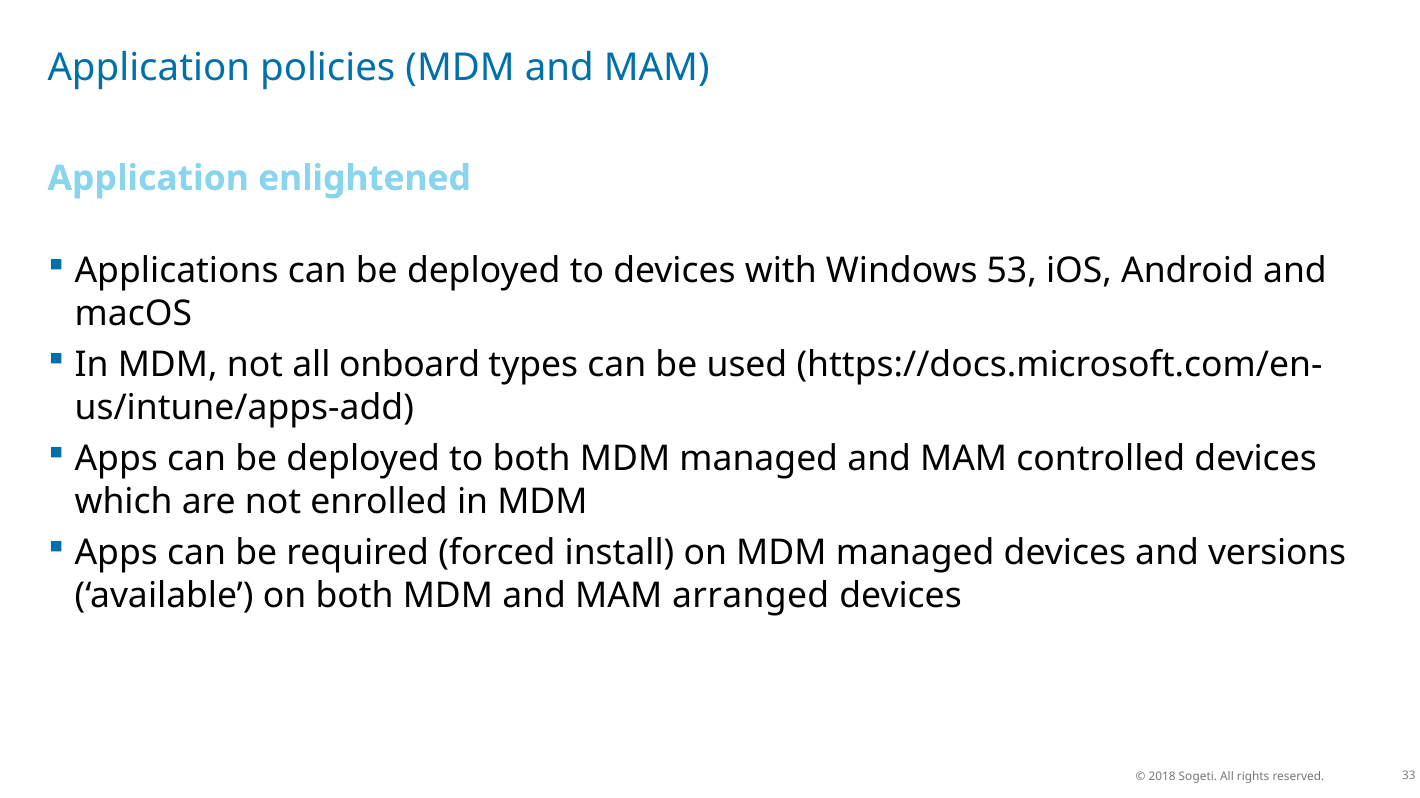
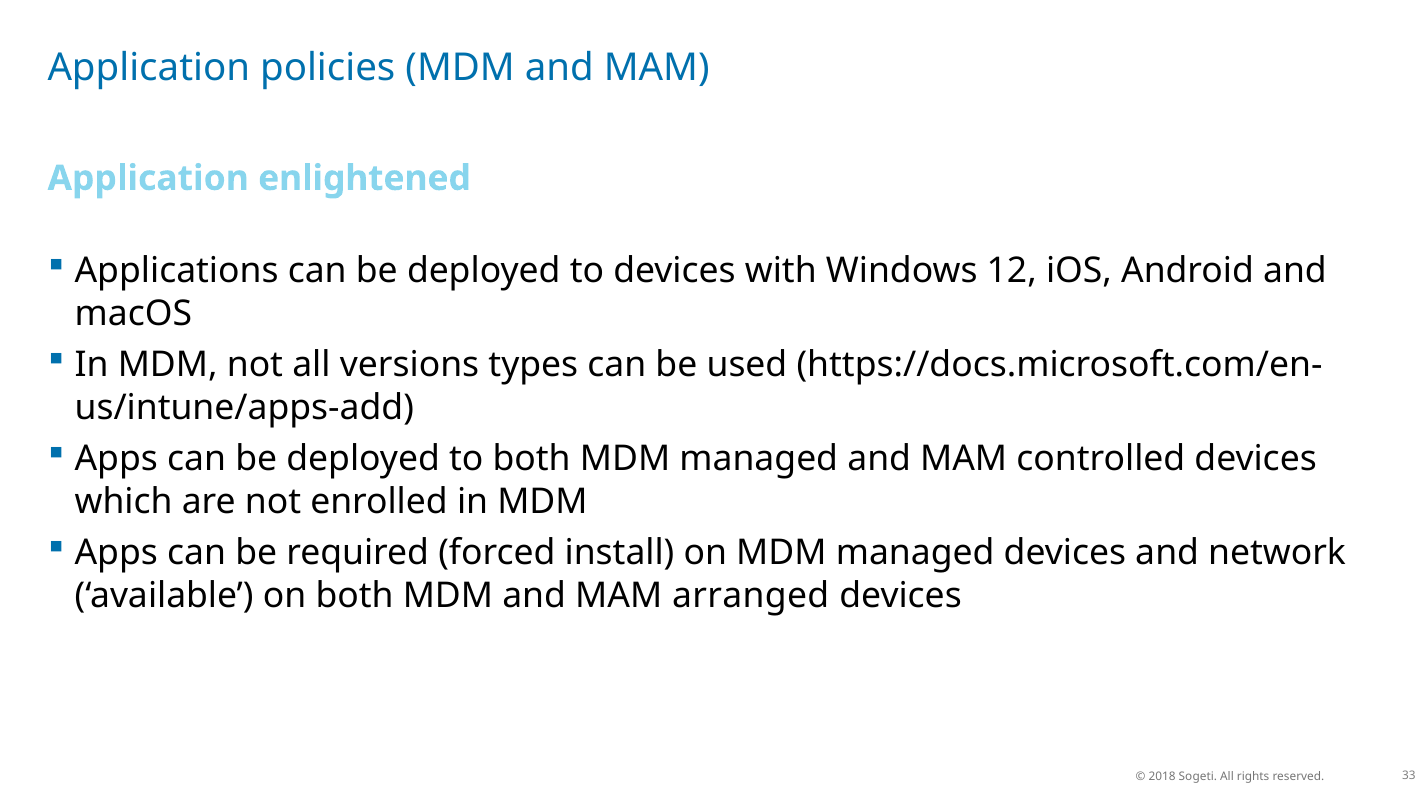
53: 53 -> 12 (1012, 271)
onboard: onboard -> versions (410, 365)
versions: versions -> network (1277, 554)
